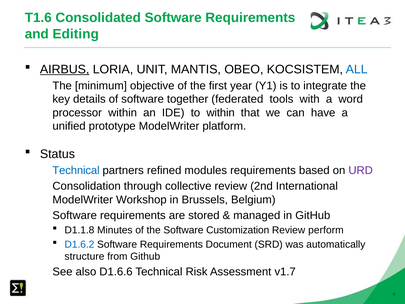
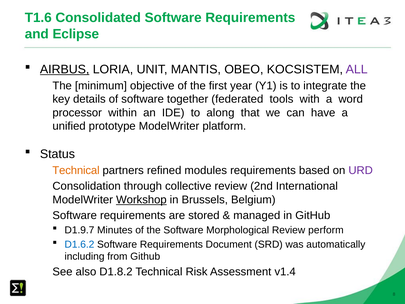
Editing: Editing -> Eclipse (76, 34)
ALL colour: blue -> purple (357, 69)
to within: within -> along (220, 113)
Technical colour: blue -> orange (76, 170)
Workshop underline: none -> present (141, 200)
D1.1.8: D1.1.8 -> D1.9.7 (79, 230)
Customization: Customization -> Morphological (238, 230)
structure: structure -> including (85, 256)
D1.6.6: D1.6.6 -> D1.8.2 (116, 272)
v1.7: v1.7 -> v1.4 (285, 272)
